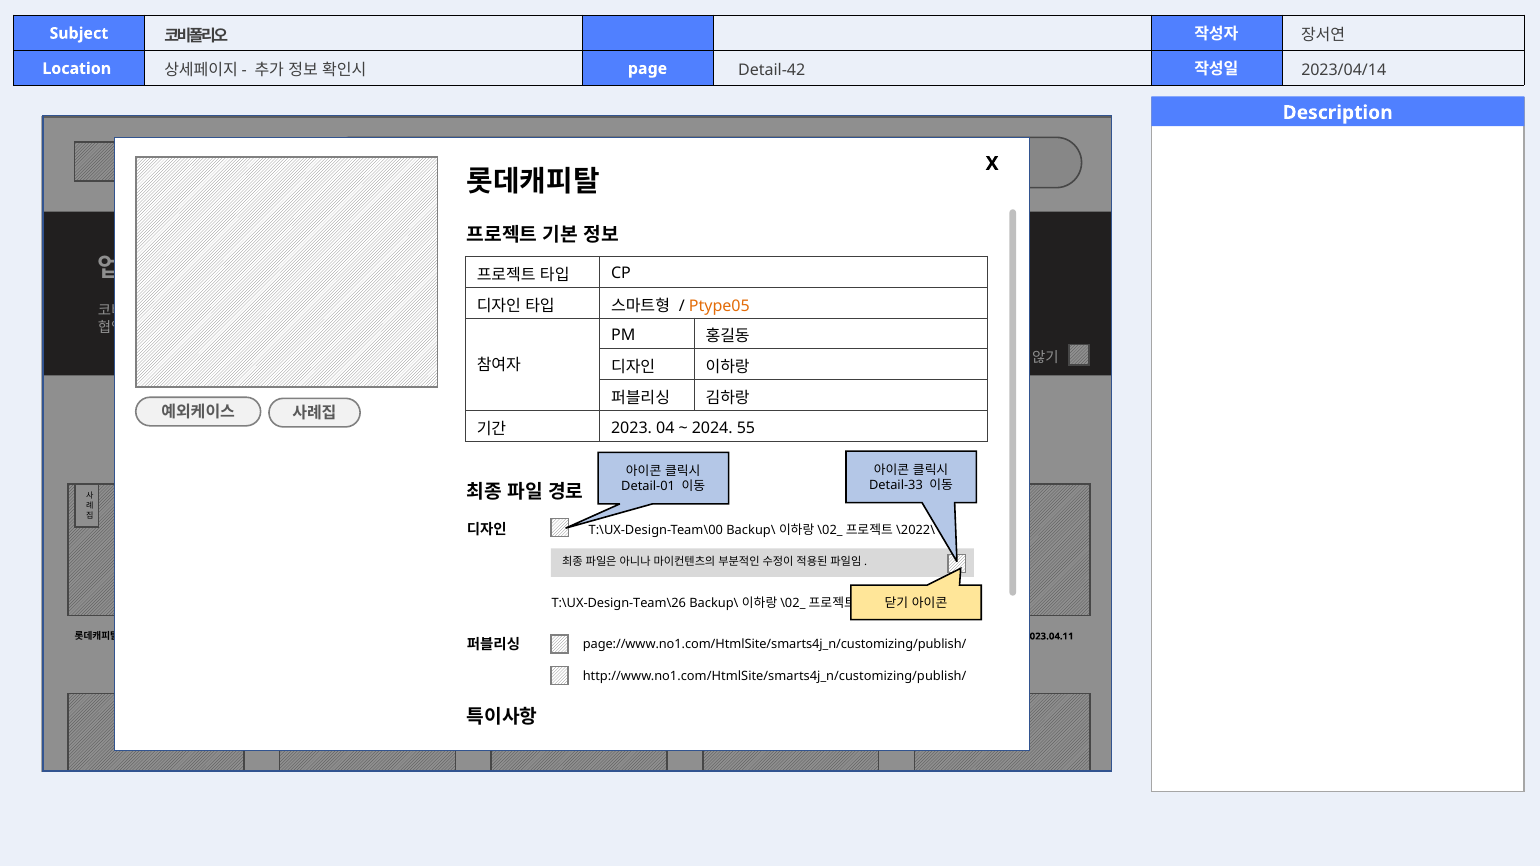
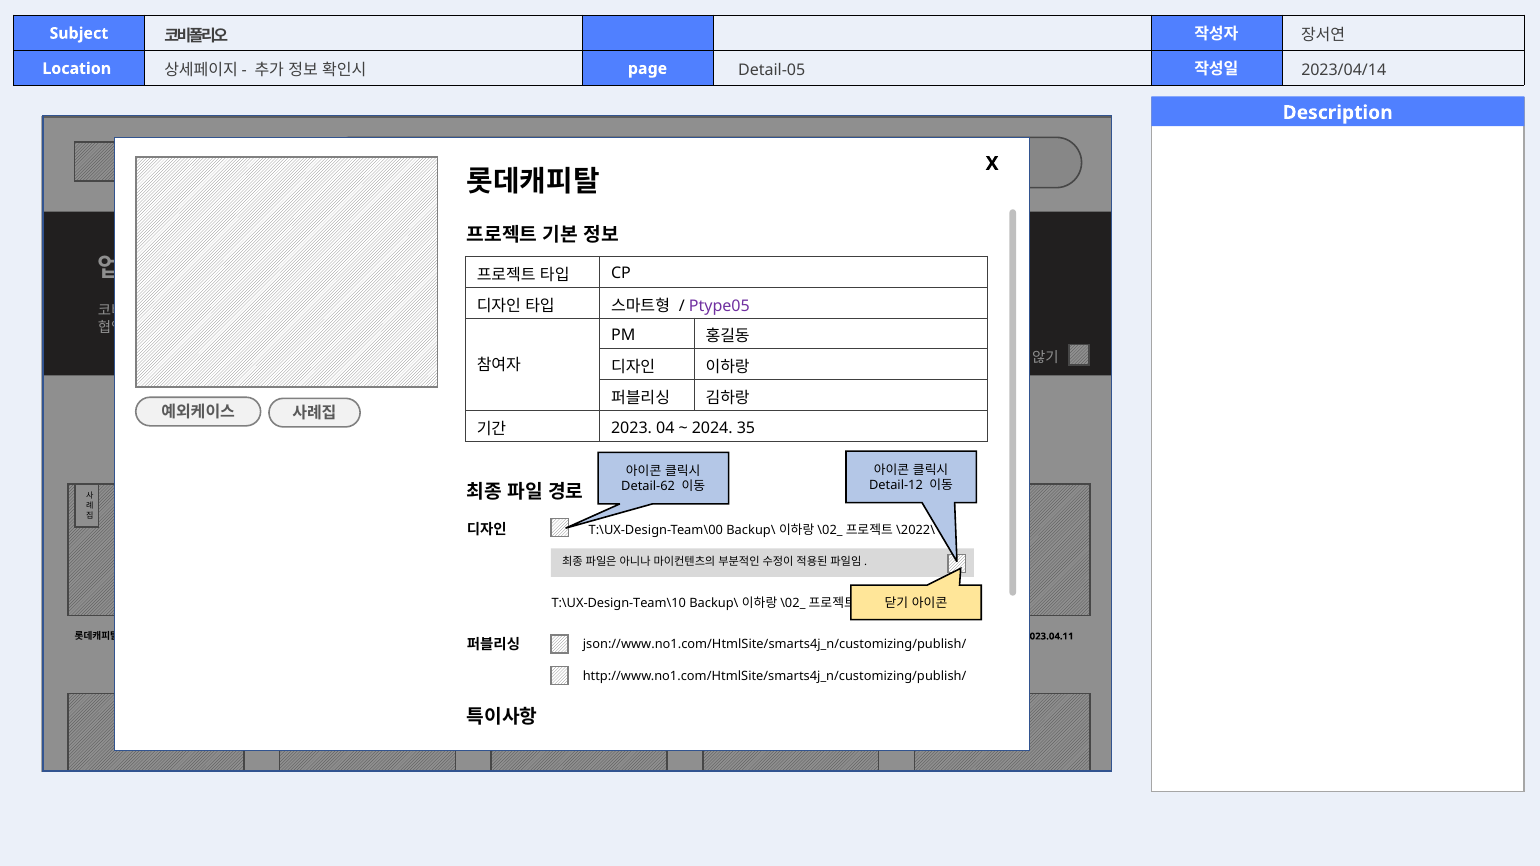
Detail-42: Detail-42 -> Detail-05 (772, 70)
Ptype05 colour: orange -> purple (719, 306)
55: 55 -> 35 (746, 428)
Detail-33: Detail-33 -> Detail-12 (896, 486)
Detail-01: Detail-01 -> Detail-62 (648, 487)
T:\UX-Design-Team\26: T:\UX-Design-Team\26 -> T:\UX-Design-Team\10 (619, 603)
page://www.no1.com/HtmlSite/smarts4j_n/customizing/publish/: page://www.no1.com/HtmlSite/smarts4j_n/customizing/publish/ -> json://www.no1.com/HtmlSite/smarts4j_n/customizing/publish/ (775, 645)
